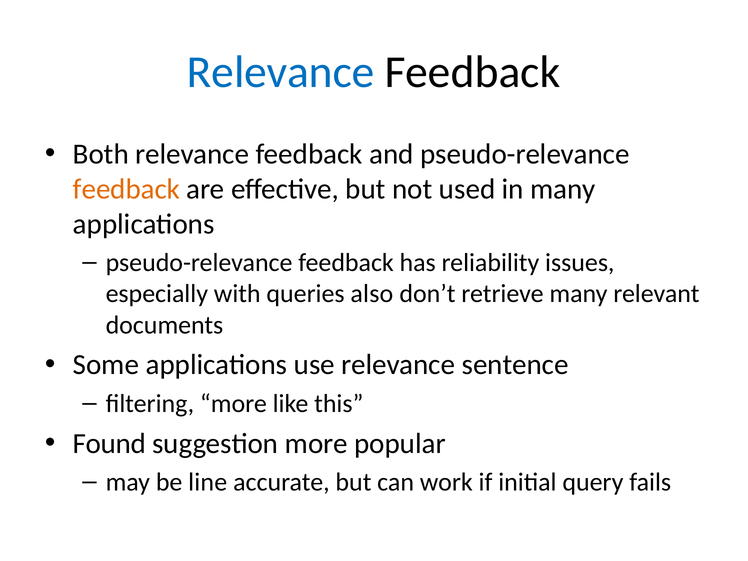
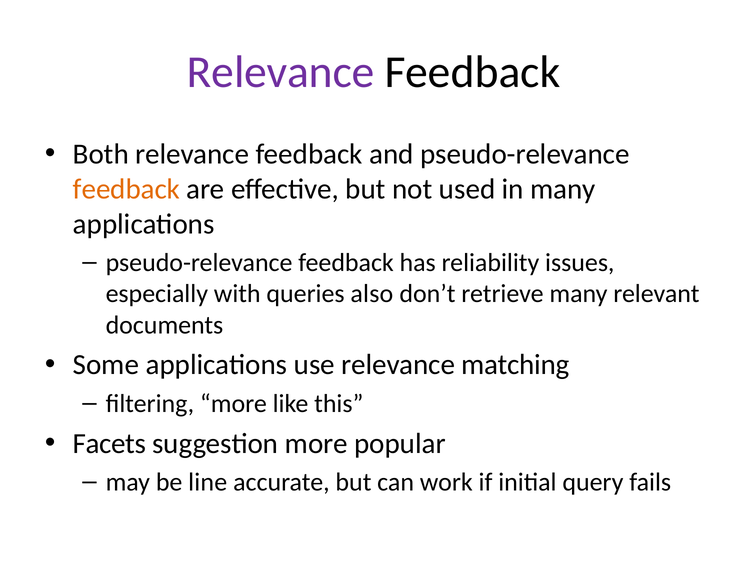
Relevance colour: blue -> purple (281, 72)
sentence: sentence -> matching (515, 365)
Found: Found -> Facets (109, 443)
